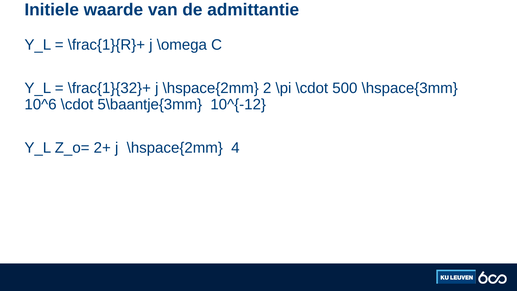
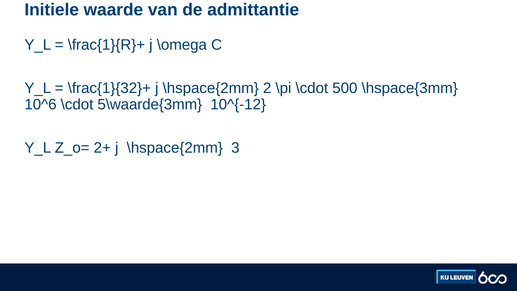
5\baantje{3mm: 5\baantje{3mm -> 5\waarde{3mm (150, 105)
4: 4 -> 3 (235, 148)
